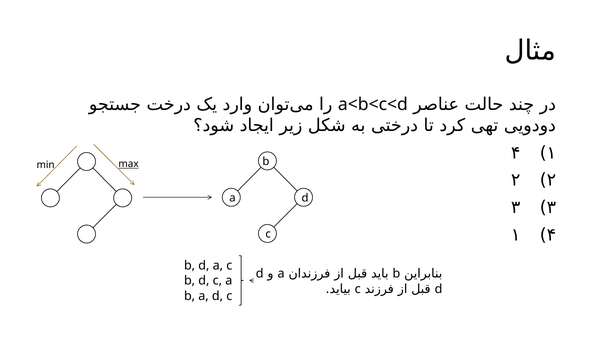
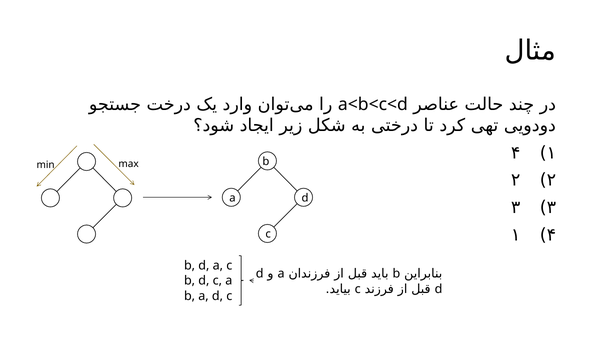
max underline: present -> none (129, 164)
